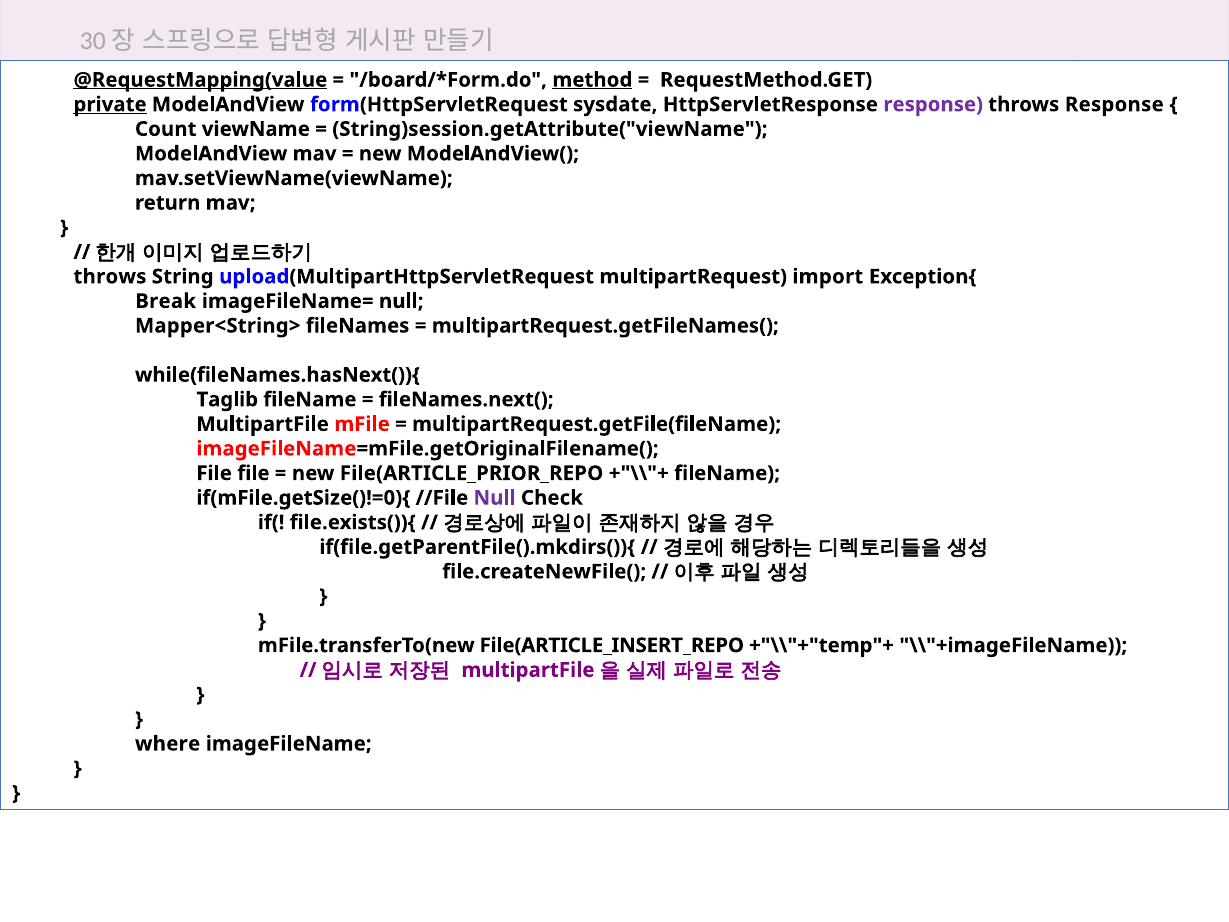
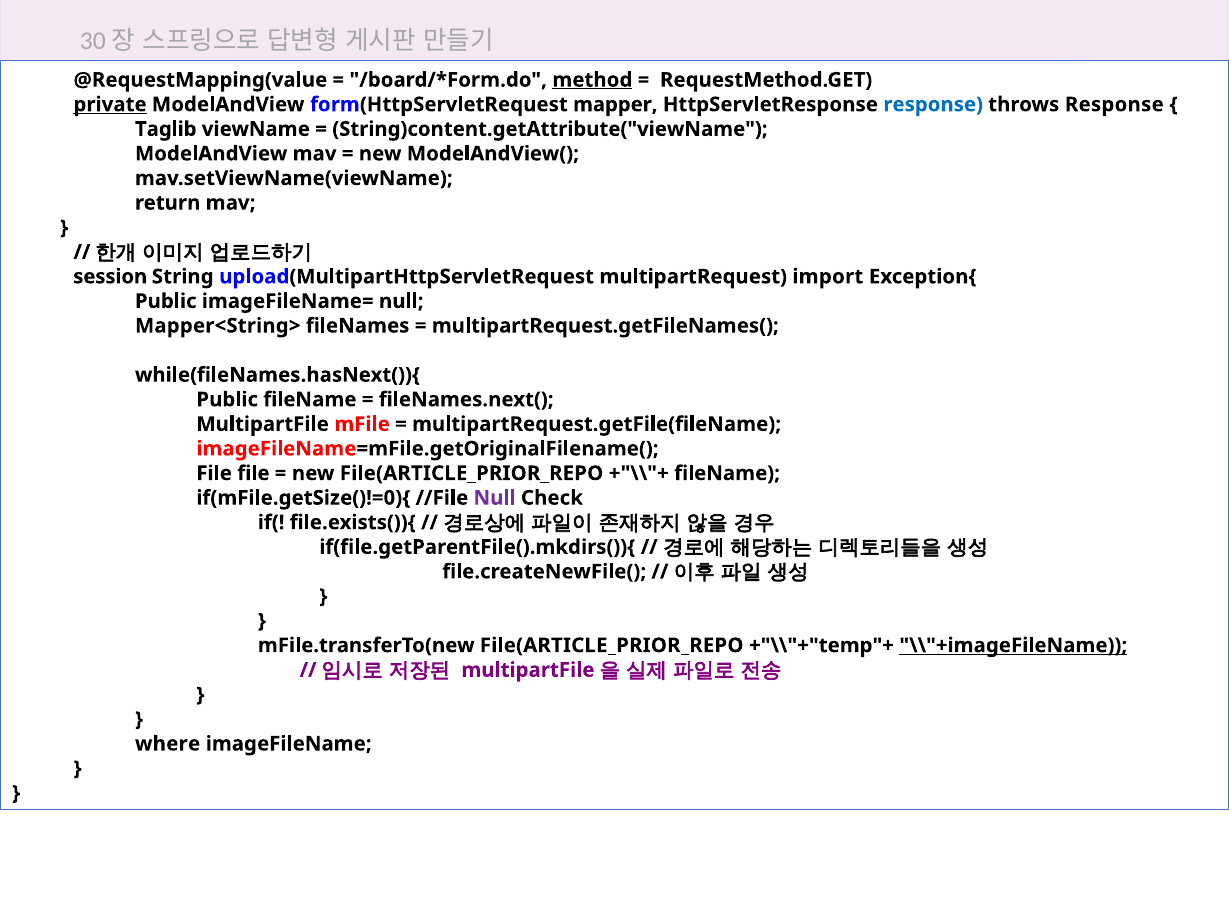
@RequestMapping(value underline: present -> none (200, 80)
sysdate: sysdate -> mapper (615, 104)
response colour: purple -> blue (933, 104)
Count: Count -> Taglib (166, 129)
String)session.getAttribute("viewName: String)session.getAttribute("viewName -> String)content.getAttribute("viewName (550, 129)
throws: throws -> session (110, 277)
Break: Break -> Public (166, 301)
Taglib: Taglib -> Public (227, 399)
mFile.transferTo(new File(ARTICLE_INSERT_REPO: File(ARTICLE_INSERT_REPO -> File(ARTICLE_PRIOR_REPO (612, 645)
\\"+imageFileName underline: none -> present (1013, 645)
